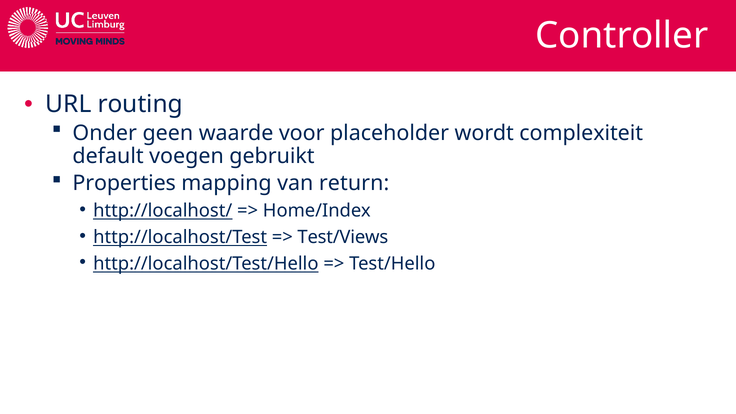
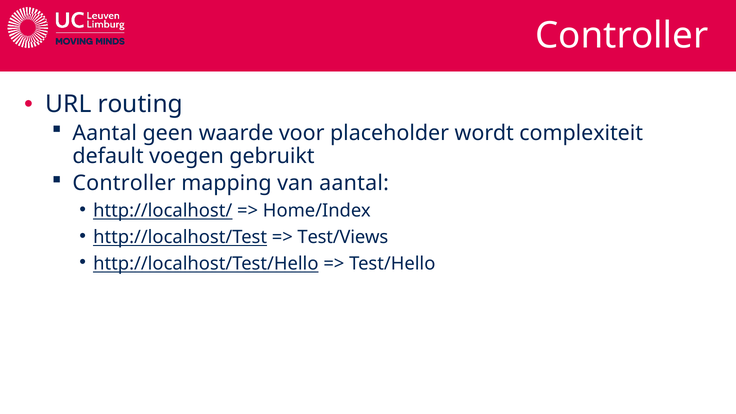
Onder: Onder -> Aantal (105, 133)
Properties: Properties -> Controller (124, 183)
van return: return -> aantal (354, 183)
